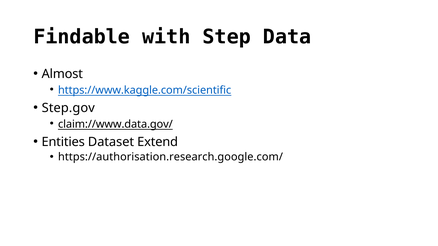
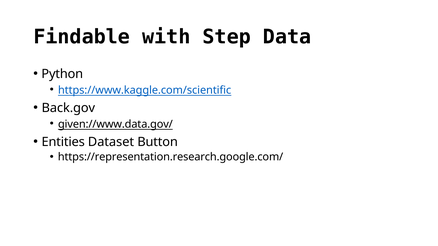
Almost: Almost -> Python (62, 74)
Step.gov: Step.gov -> Back.gov (68, 108)
claim://www.data.gov/: claim://www.data.gov/ -> given://www.data.gov/ (115, 124)
Extend: Extend -> Button (158, 142)
https://authorisation.research.google.com/: https://authorisation.research.google.com/ -> https://representation.research.google.com/ (171, 157)
